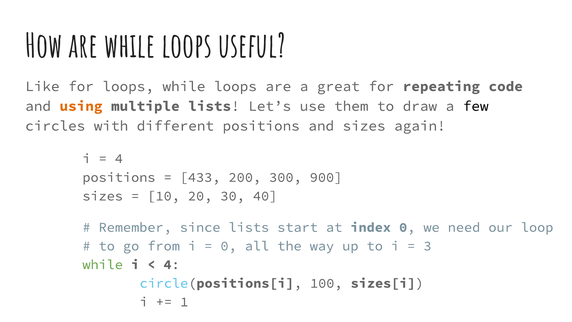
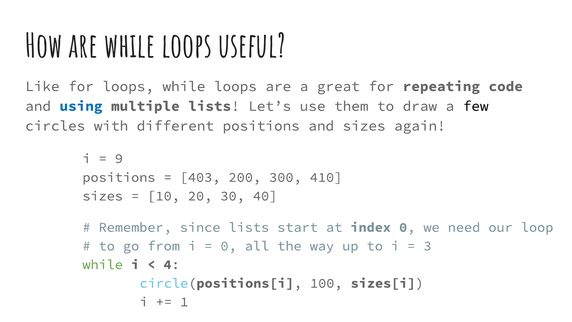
using colour: orange -> blue (81, 106)
4: 4 -> 9 (119, 158)
433: 433 -> 403 (200, 177)
900: 900 -> 410 (326, 177)
